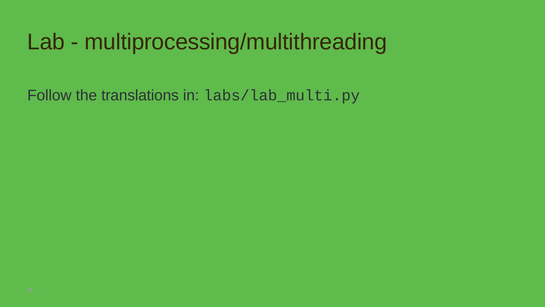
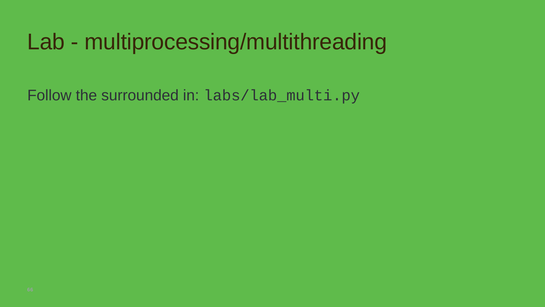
translations: translations -> surrounded (140, 95)
